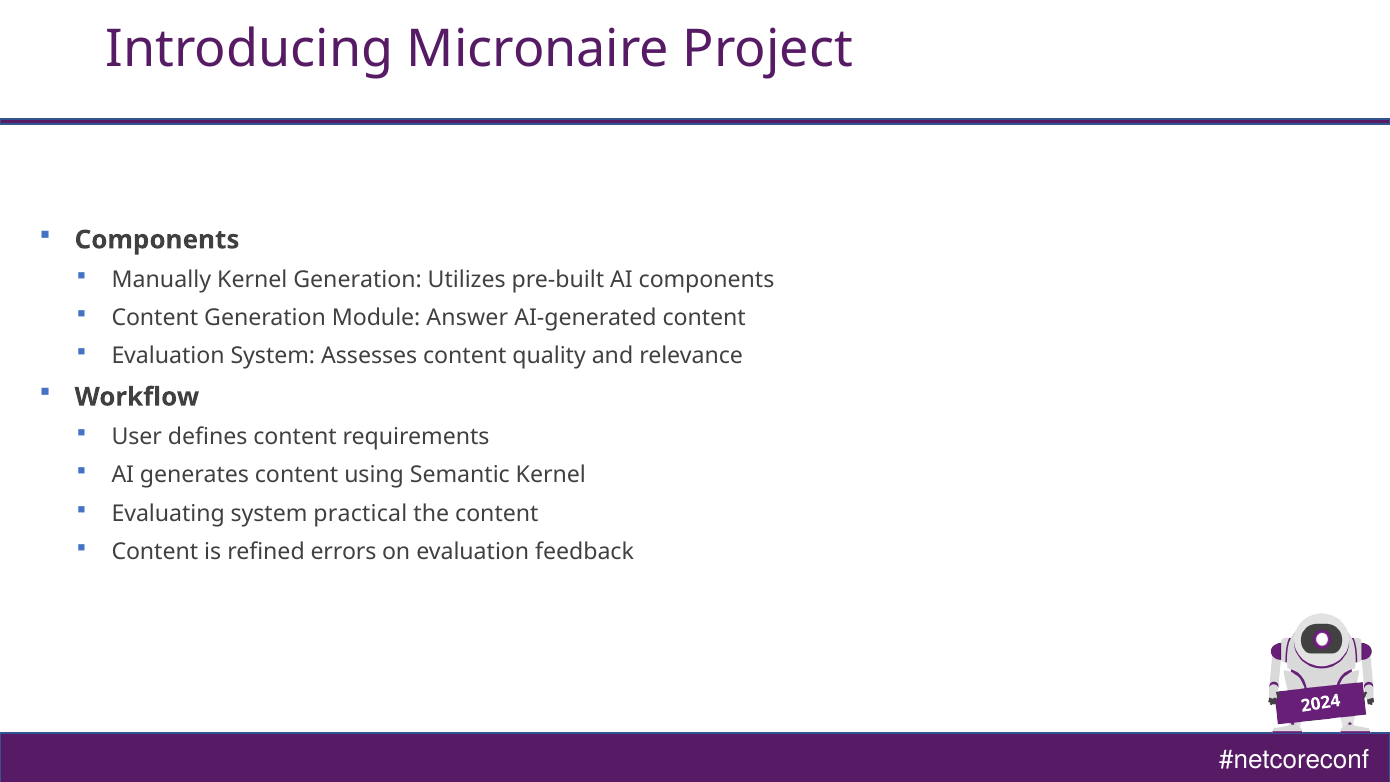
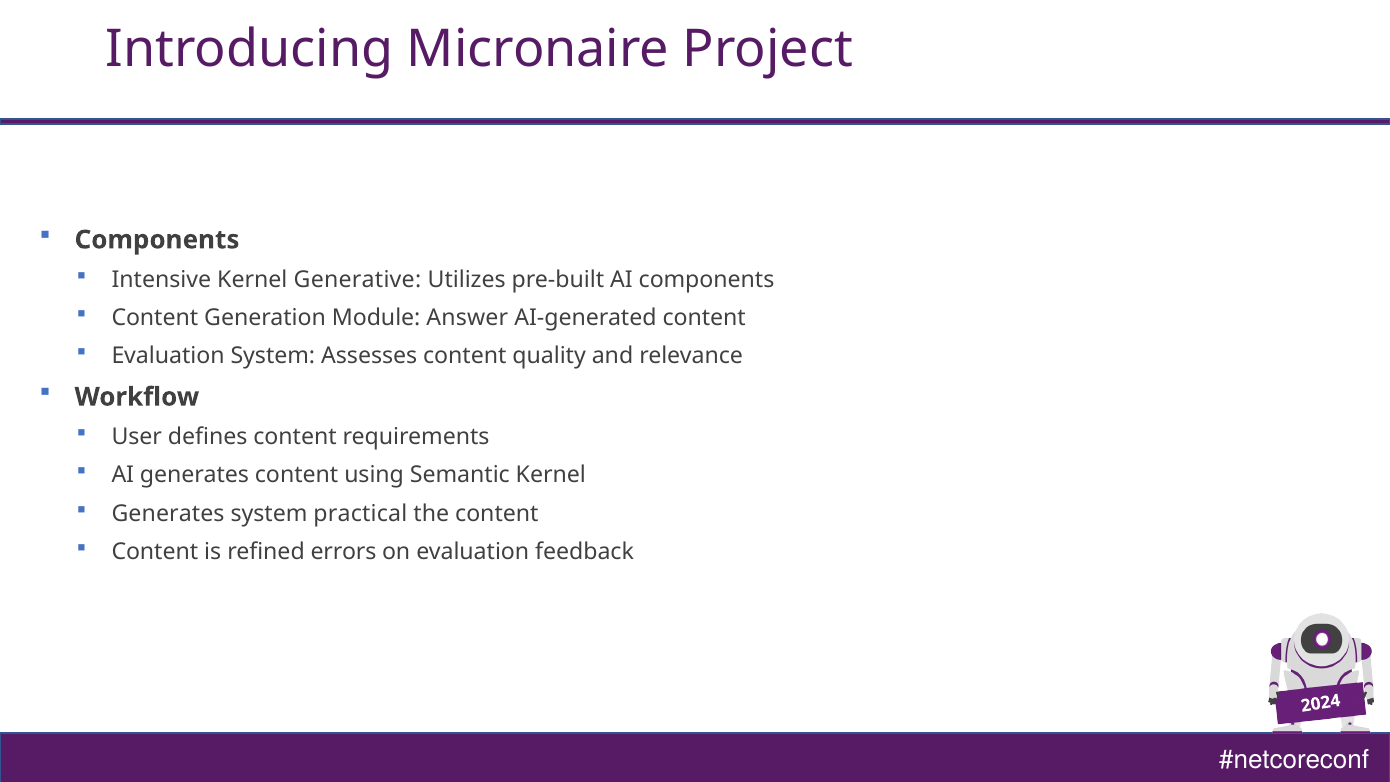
Manually: Manually -> Intensive (161, 280)
Kernel Generation: Generation -> Generative (357, 280)
Evaluating: Evaluating -> Generates (168, 513)
